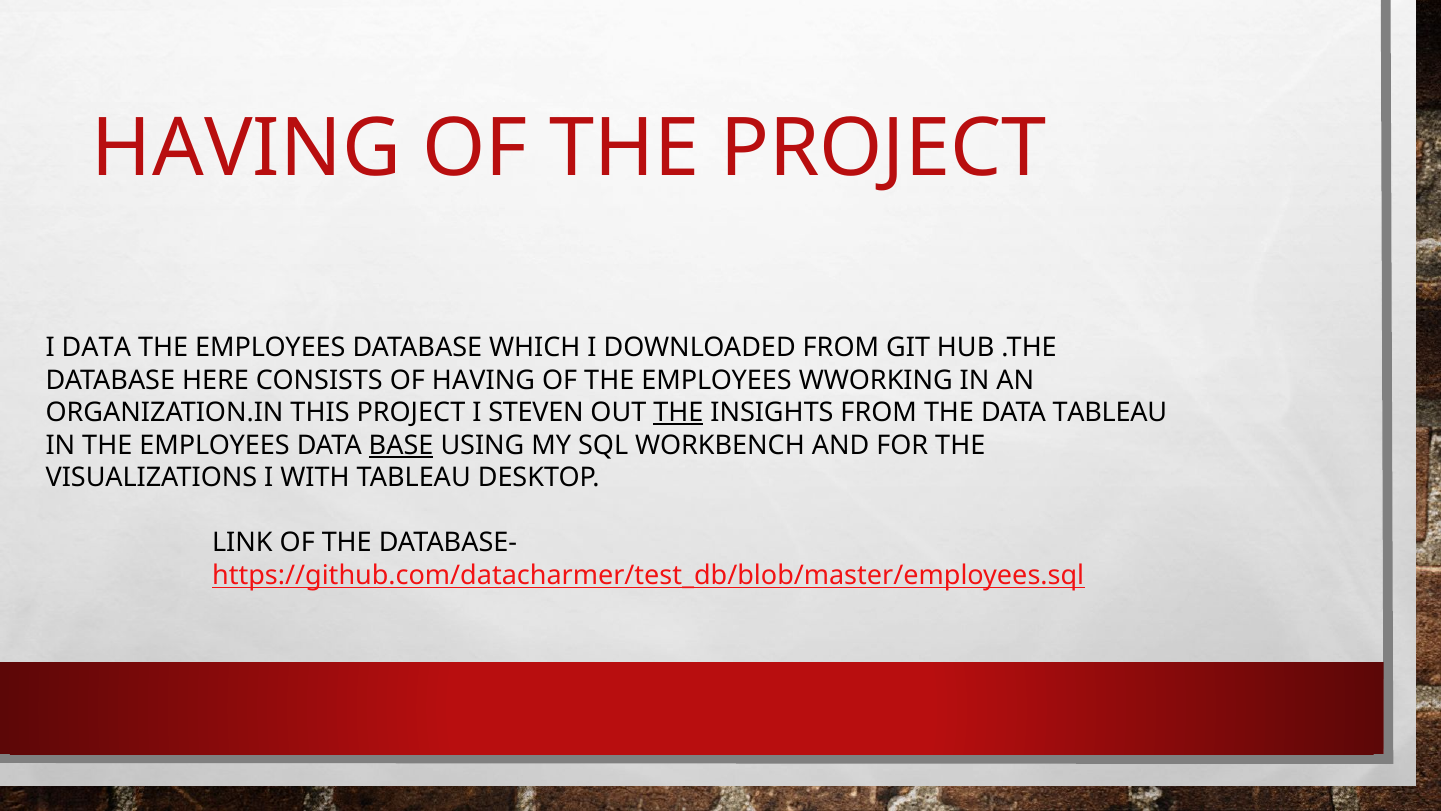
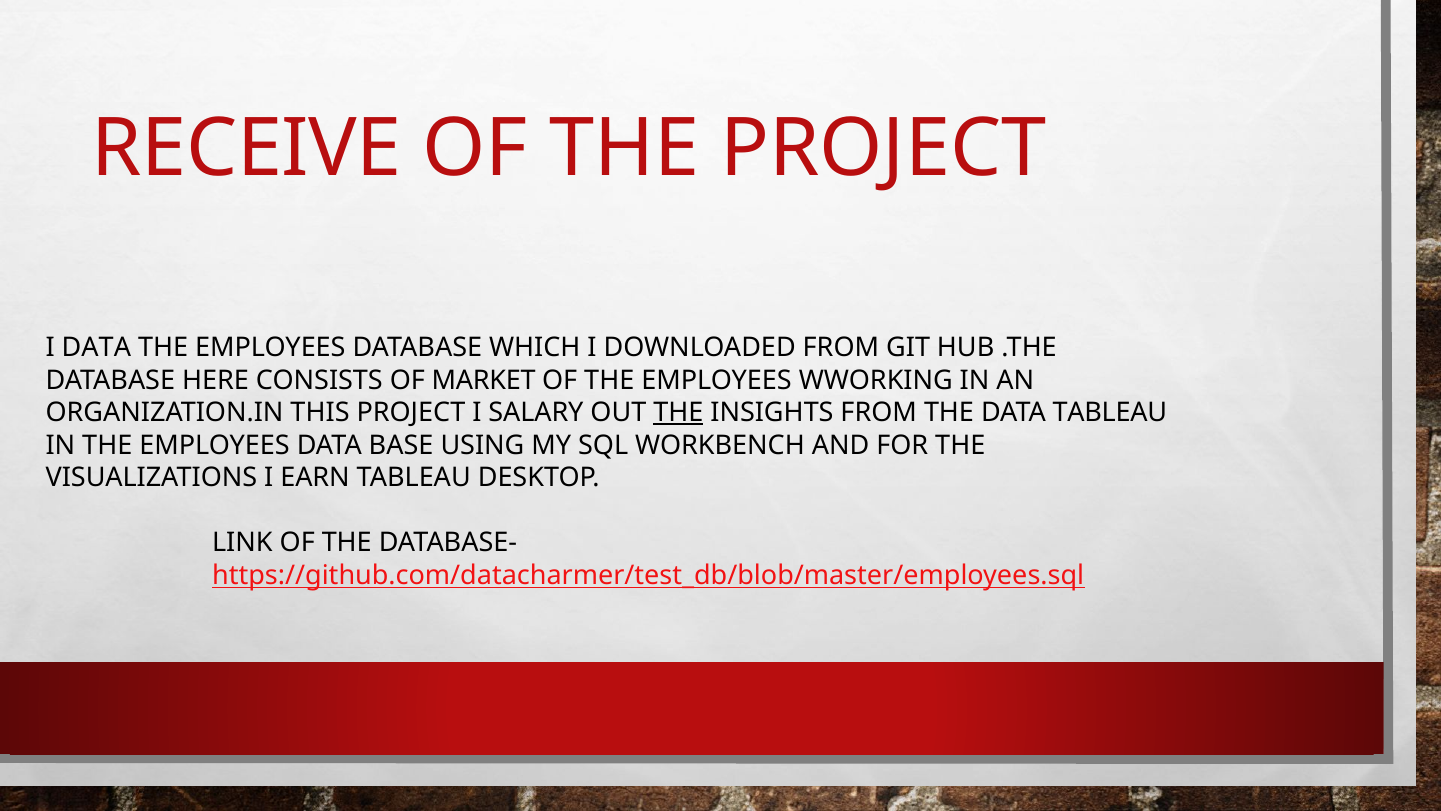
HAVING: HAVING -> RECEIVE (247, 149)
OF HAVING: HAVING -> MARKET (484, 380)
STEVEN: STEVEN -> SALARY (536, 412)
BASE underline: present -> none (401, 445)
WITH: WITH -> EARN (315, 477)
